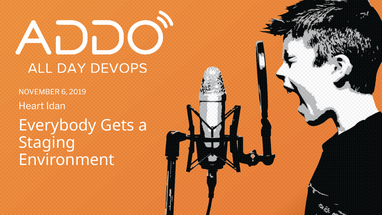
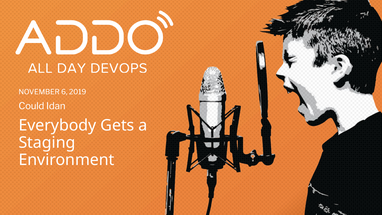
Heart: Heart -> Could (31, 106)
